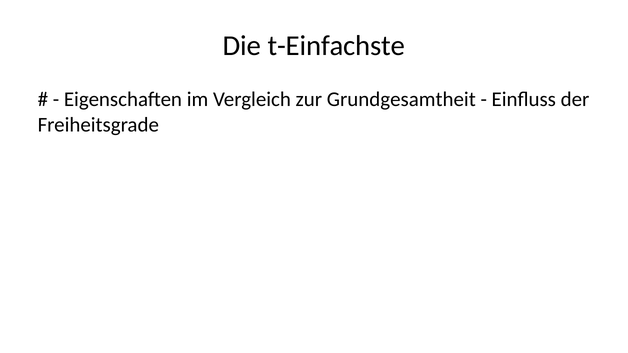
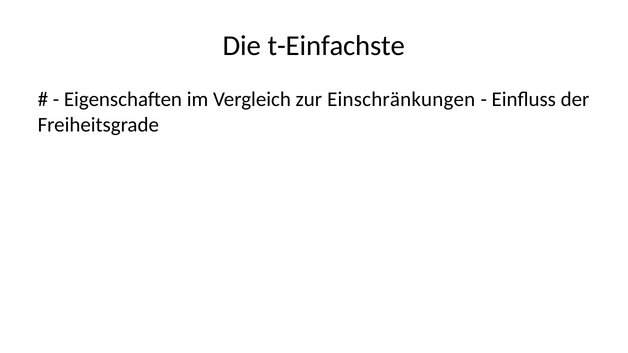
Grundgesamtheit: Grundgesamtheit -> Einschränkungen (401, 100)
